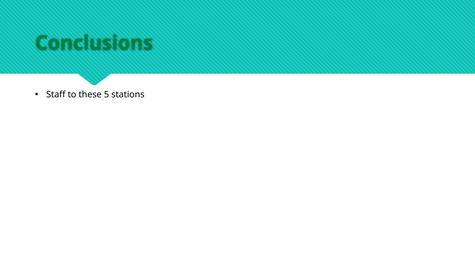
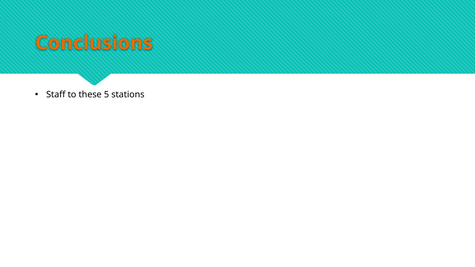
Conclusions colour: green -> orange (94, 43)
